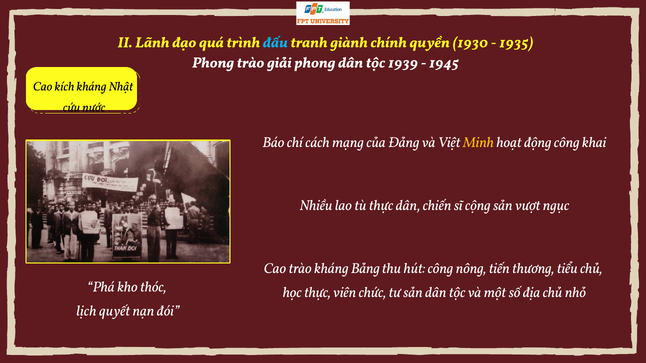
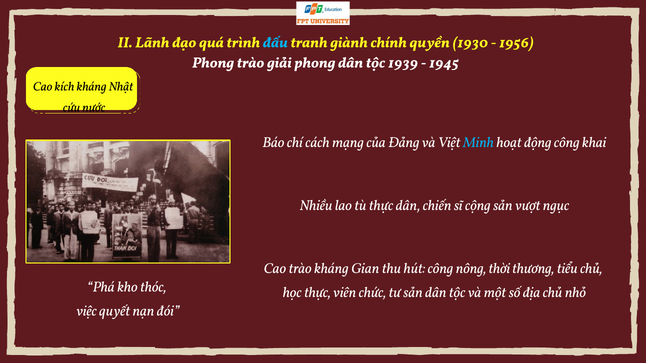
1935: 1935 -> 1956 (516, 42)
Minh colour: yellow -> light blue (478, 143)
Bảng: Bảng -> Gian (365, 269)
tiến: tiến -> thời (499, 269)
lịch: lịch -> việc (87, 311)
